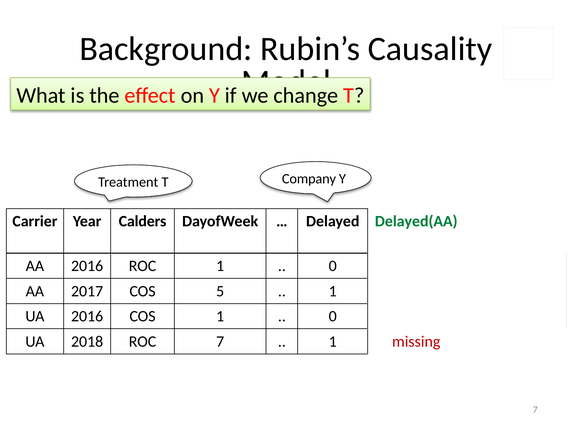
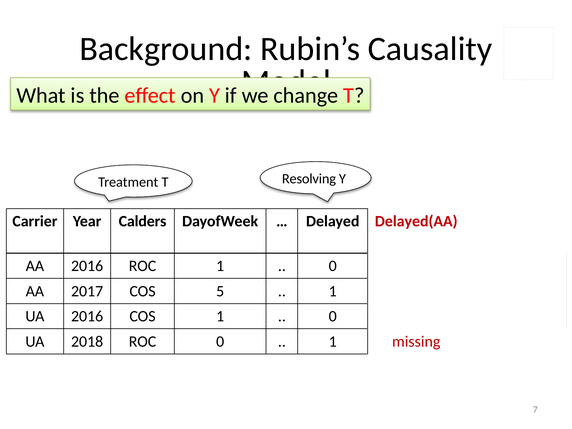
Company: Company -> Resolving (309, 179)
Delayed(AA colour: green -> red (416, 221)
ROC 7: 7 -> 0 (220, 342)
